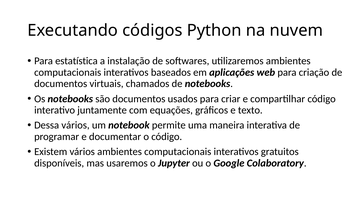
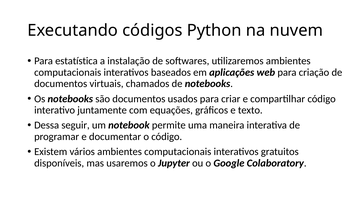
Dessa vários: vários -> seguir (76, 125)
